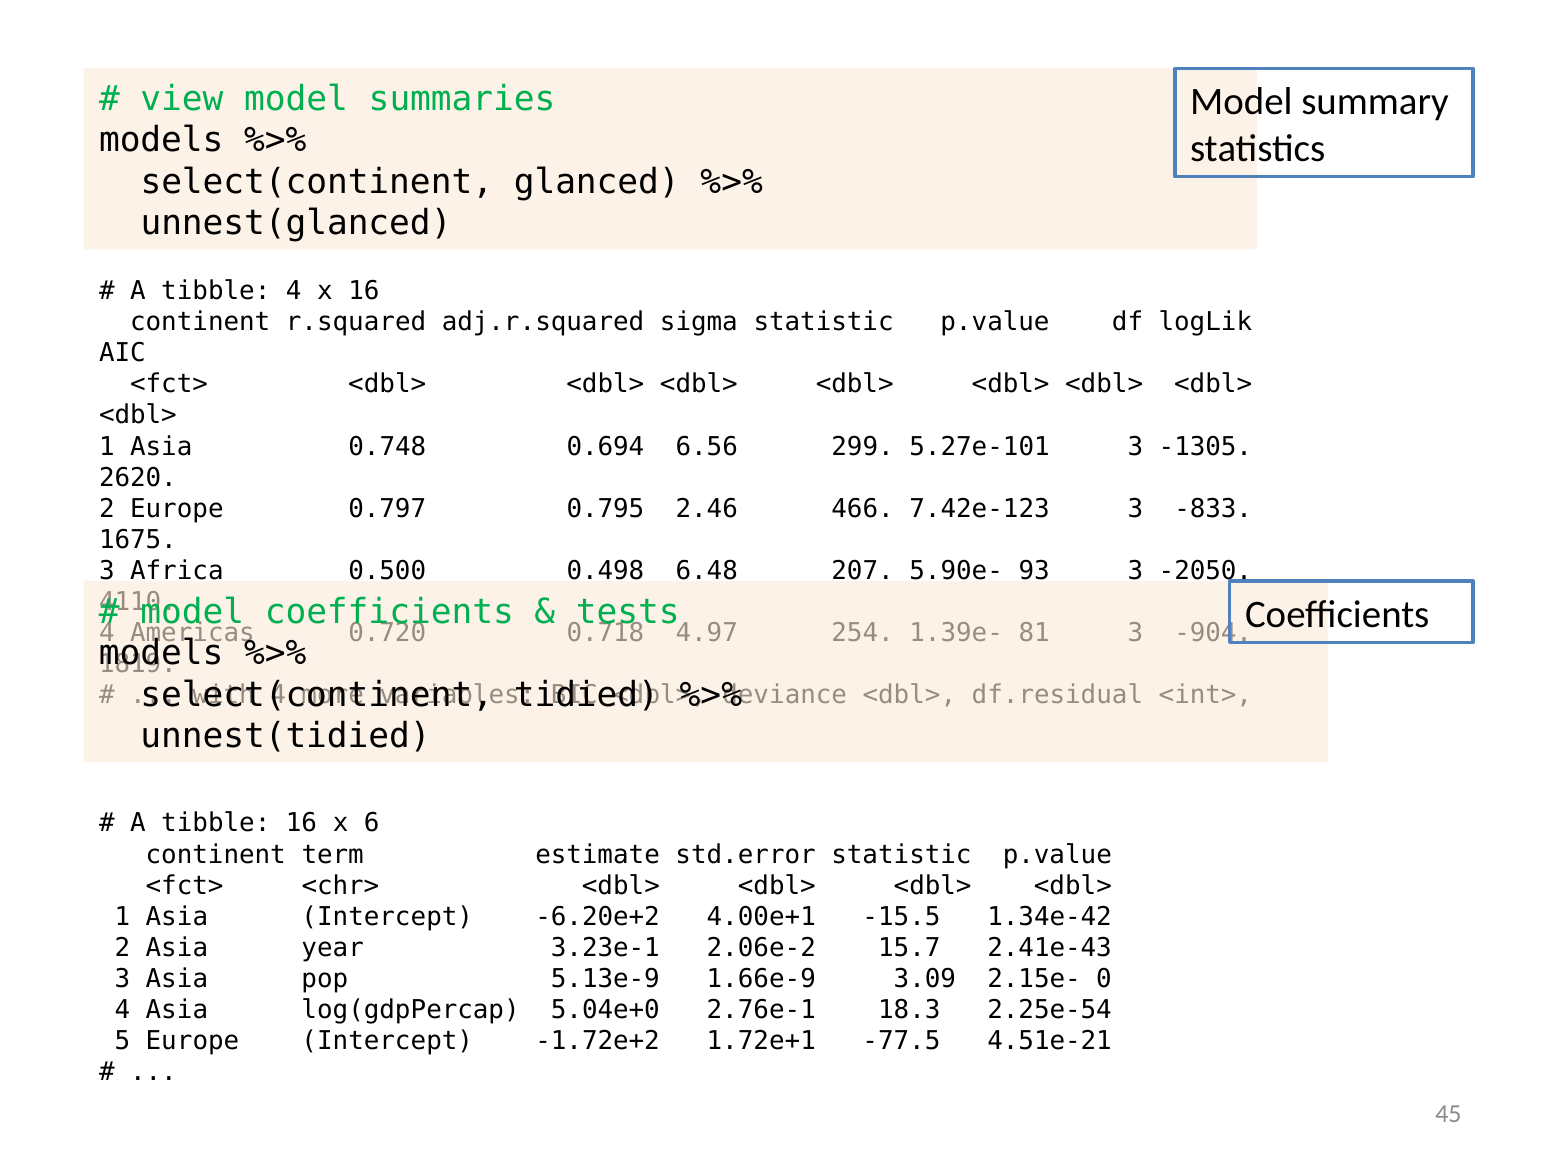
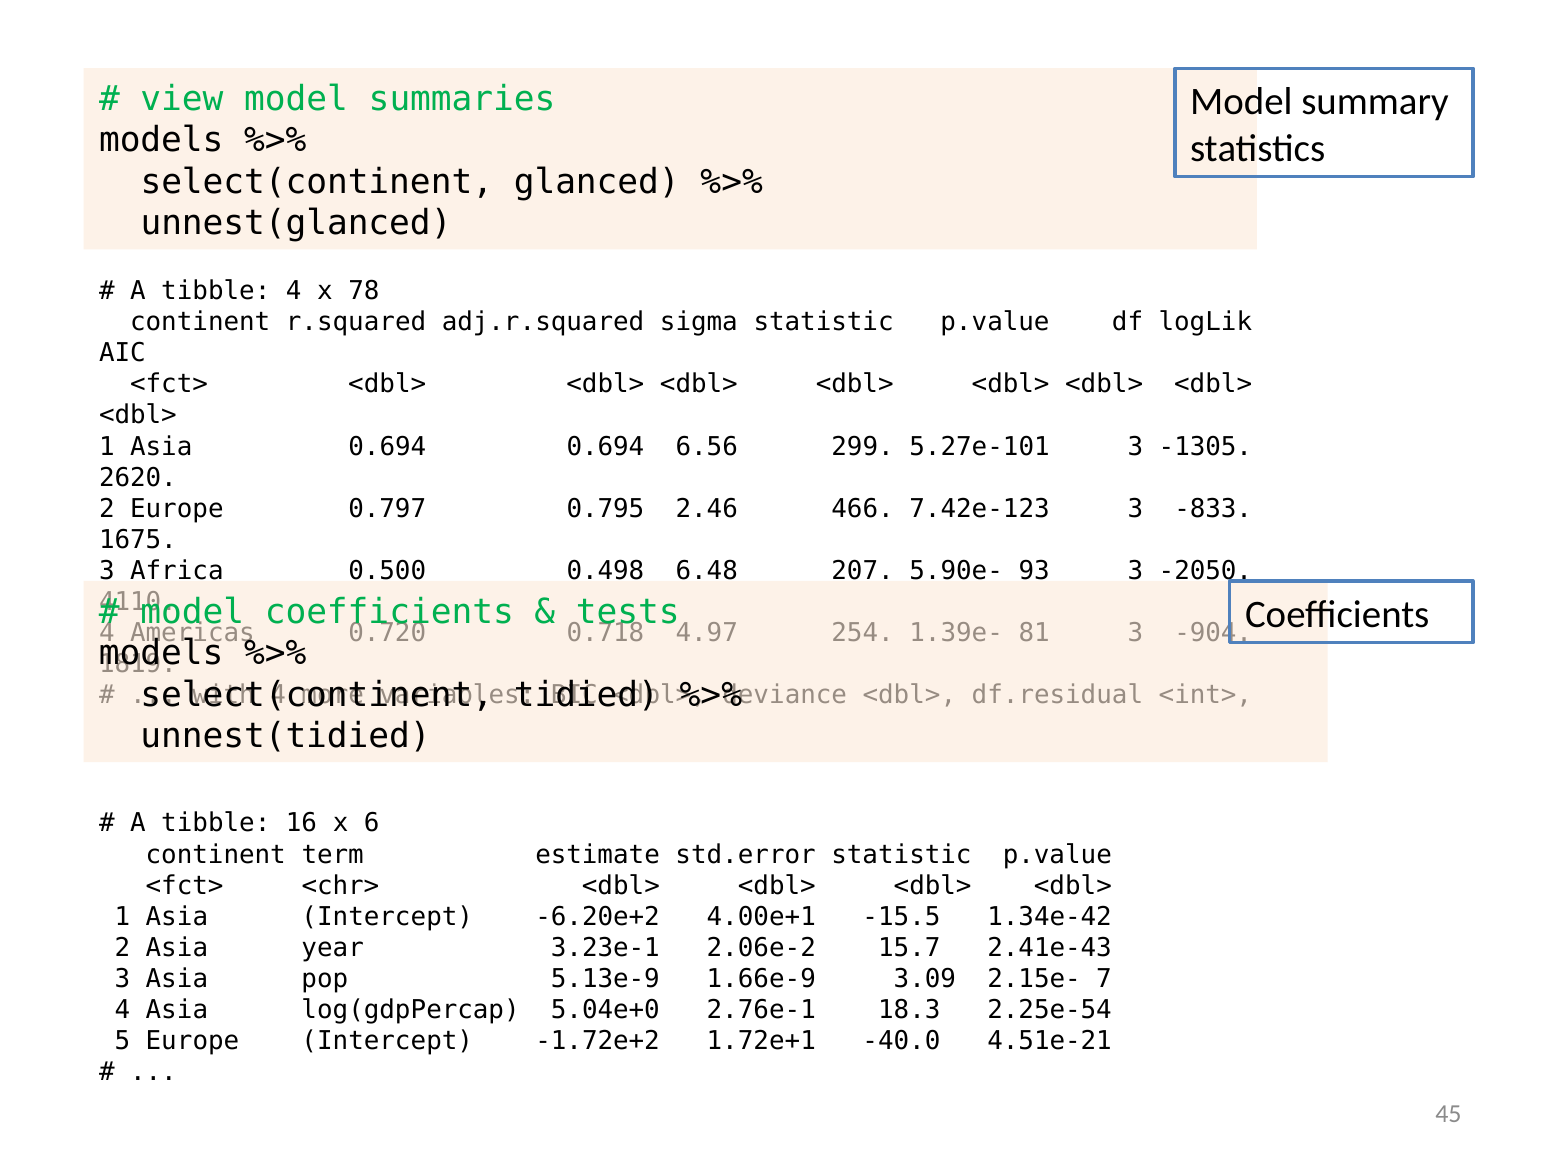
x 16: 16 -> 78 (364, 291)
Asia 0.748: 0.748 -> 0.694 (387, 446)
0: 0 -> 7 (1104, 978)
-77.5: -77.5 -> -40.0 (901, 1041)
